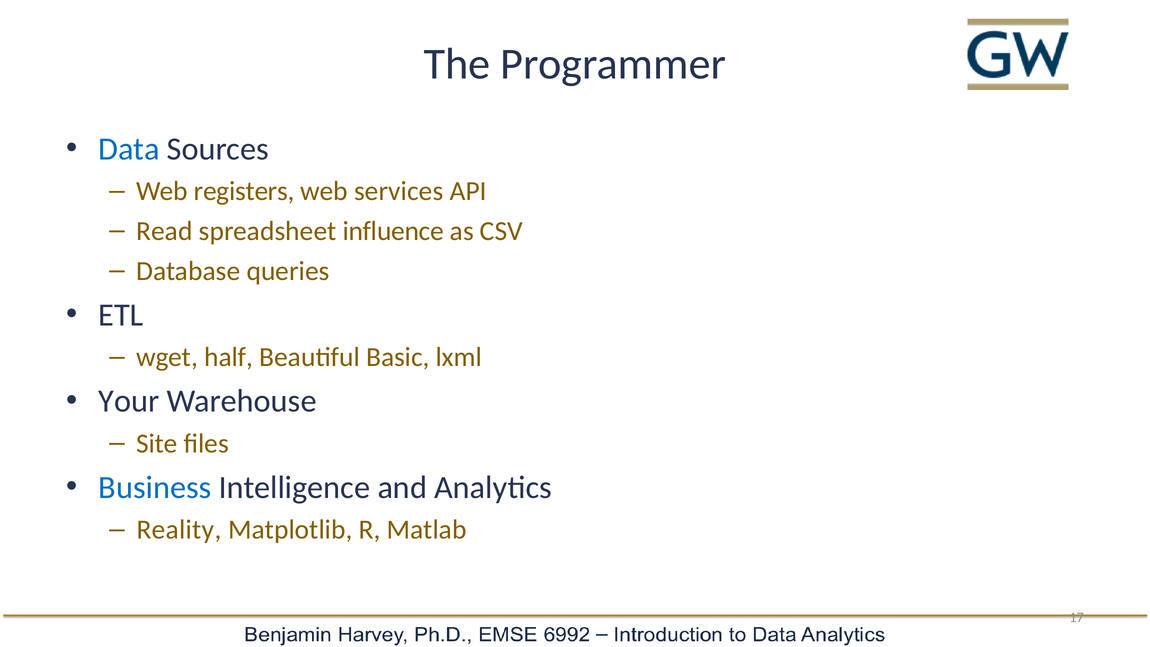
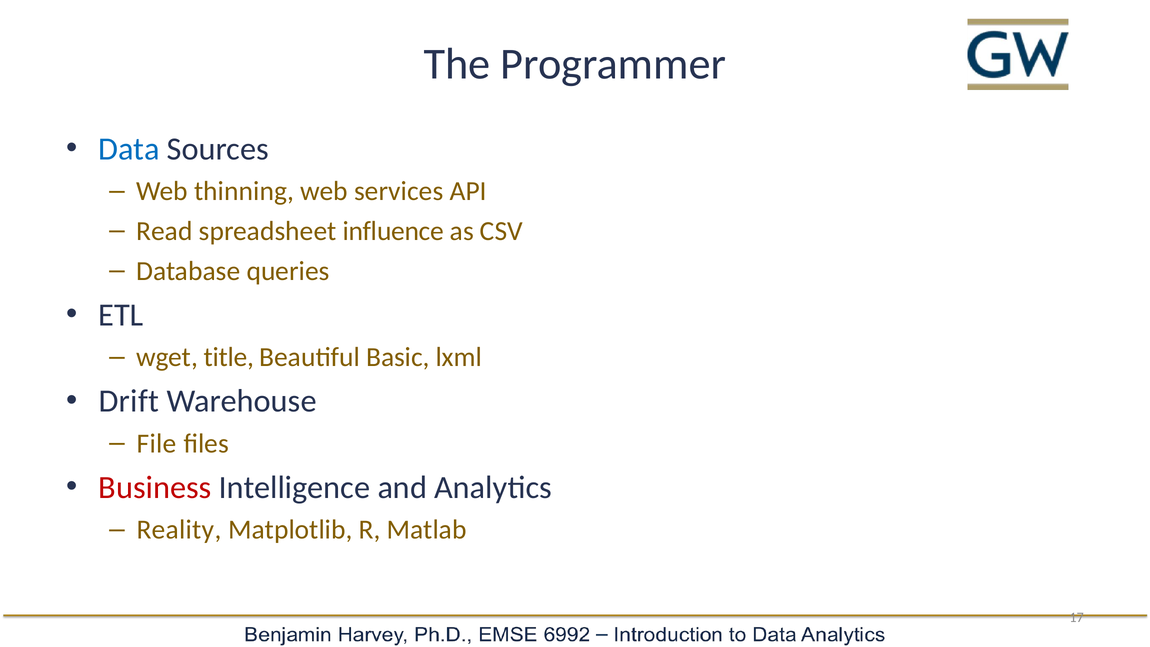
registers: registers -> thinning (244, 191)
half: half -> title (229, 357)
Your: Your -> Drift (129, 401)
Site: Site -> File (157, 443)
Business colour: blue -> red (155, 487)
